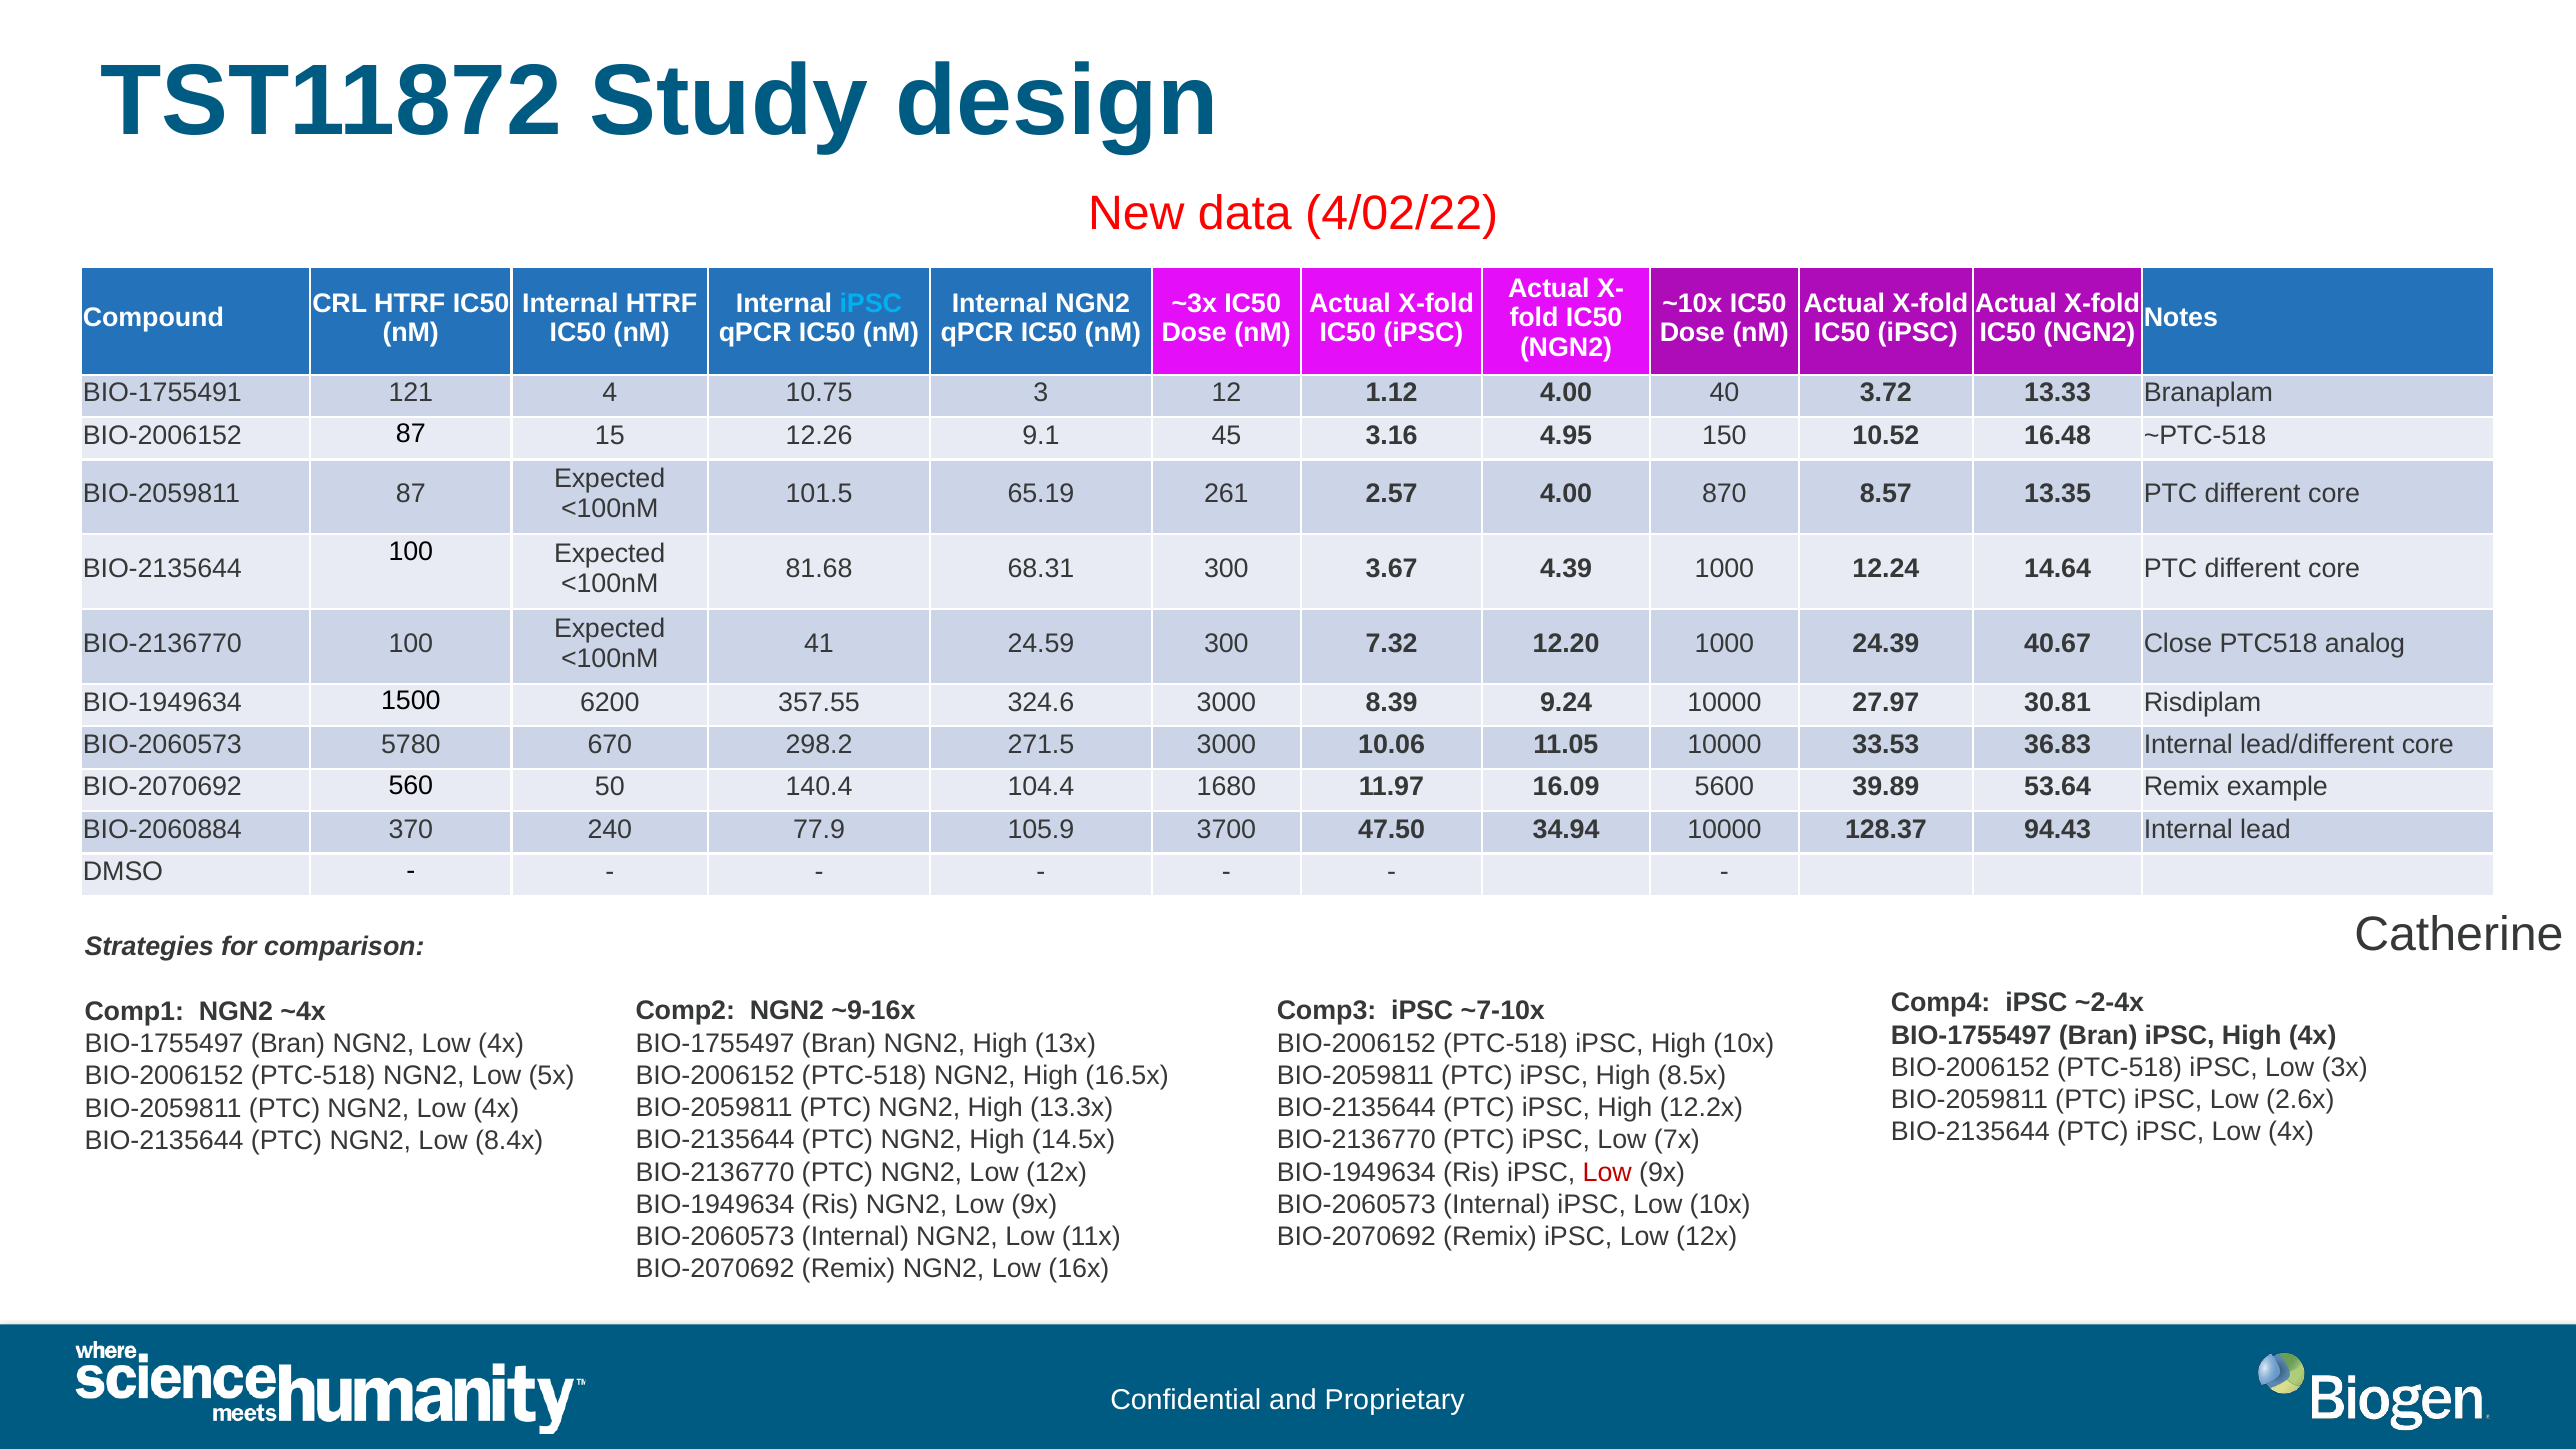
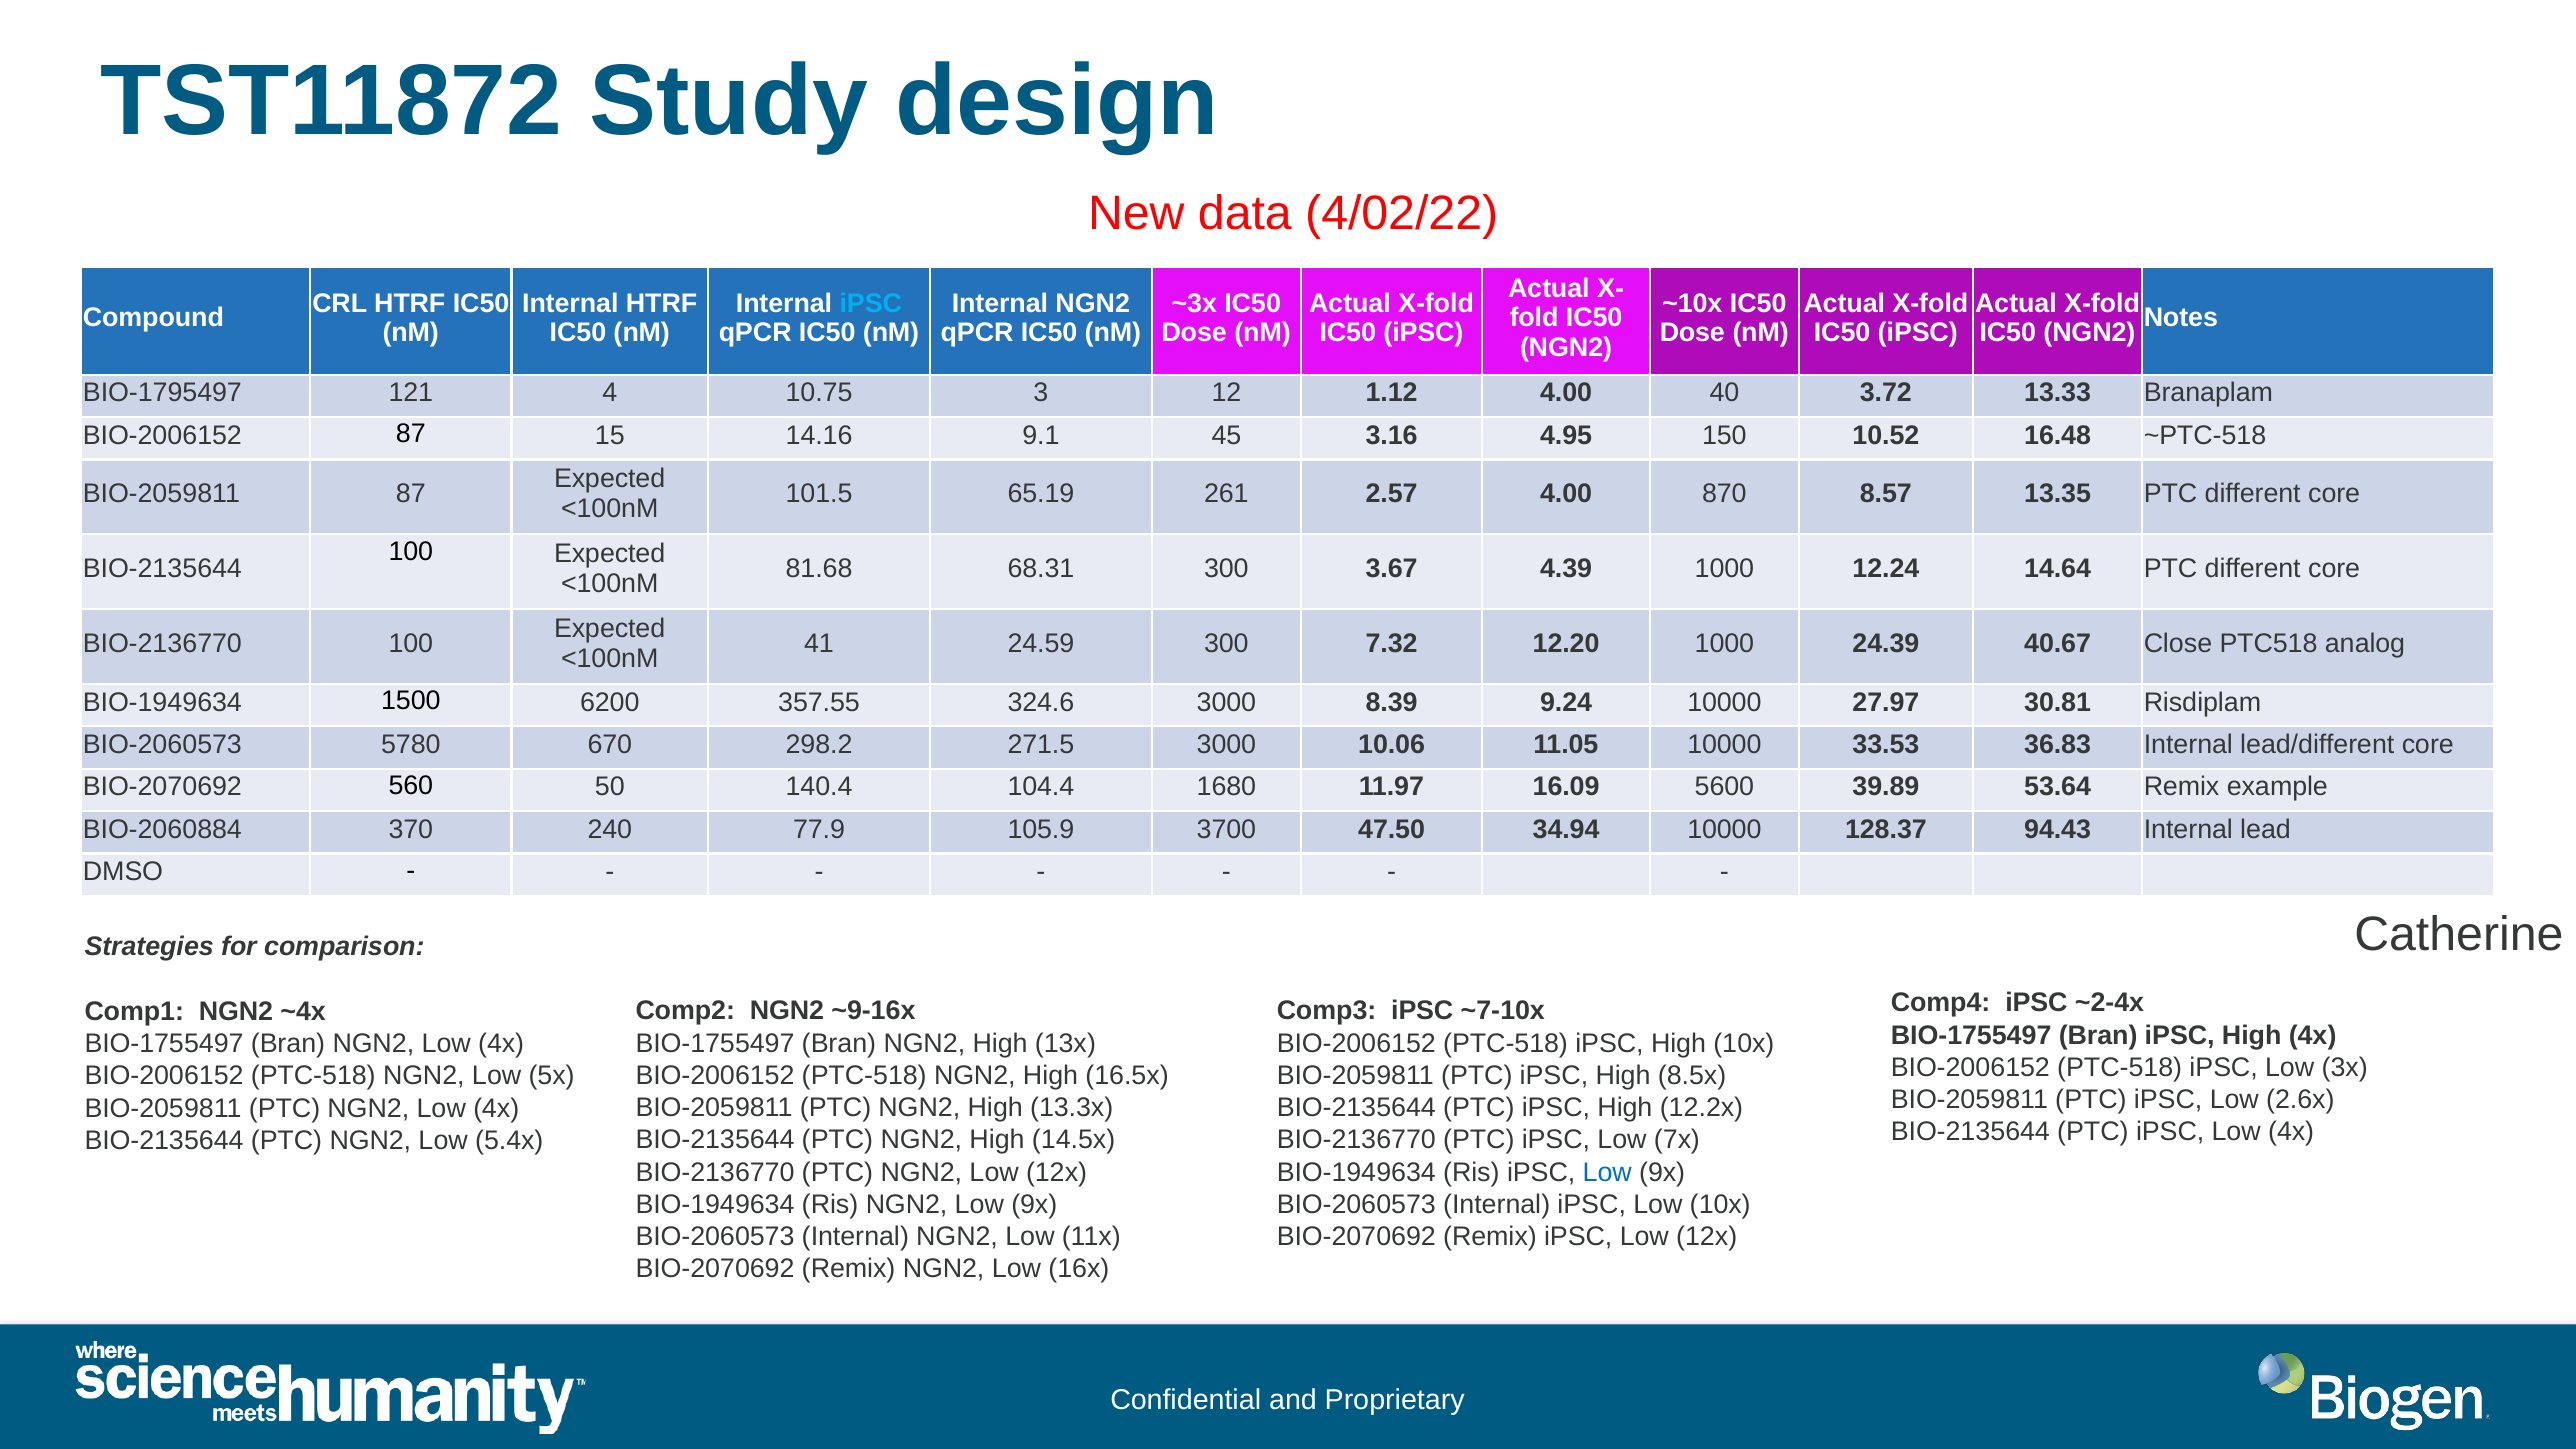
BIO-1755491: BIO-1755491 -> BIO-1795497 (162, 393)
12.26: 12.26 -> 14.16 (819, 435)
8.4x: 8.4x -> 5.4x (509, 1141)
Low colour: red -> blue (1607, 1172)
